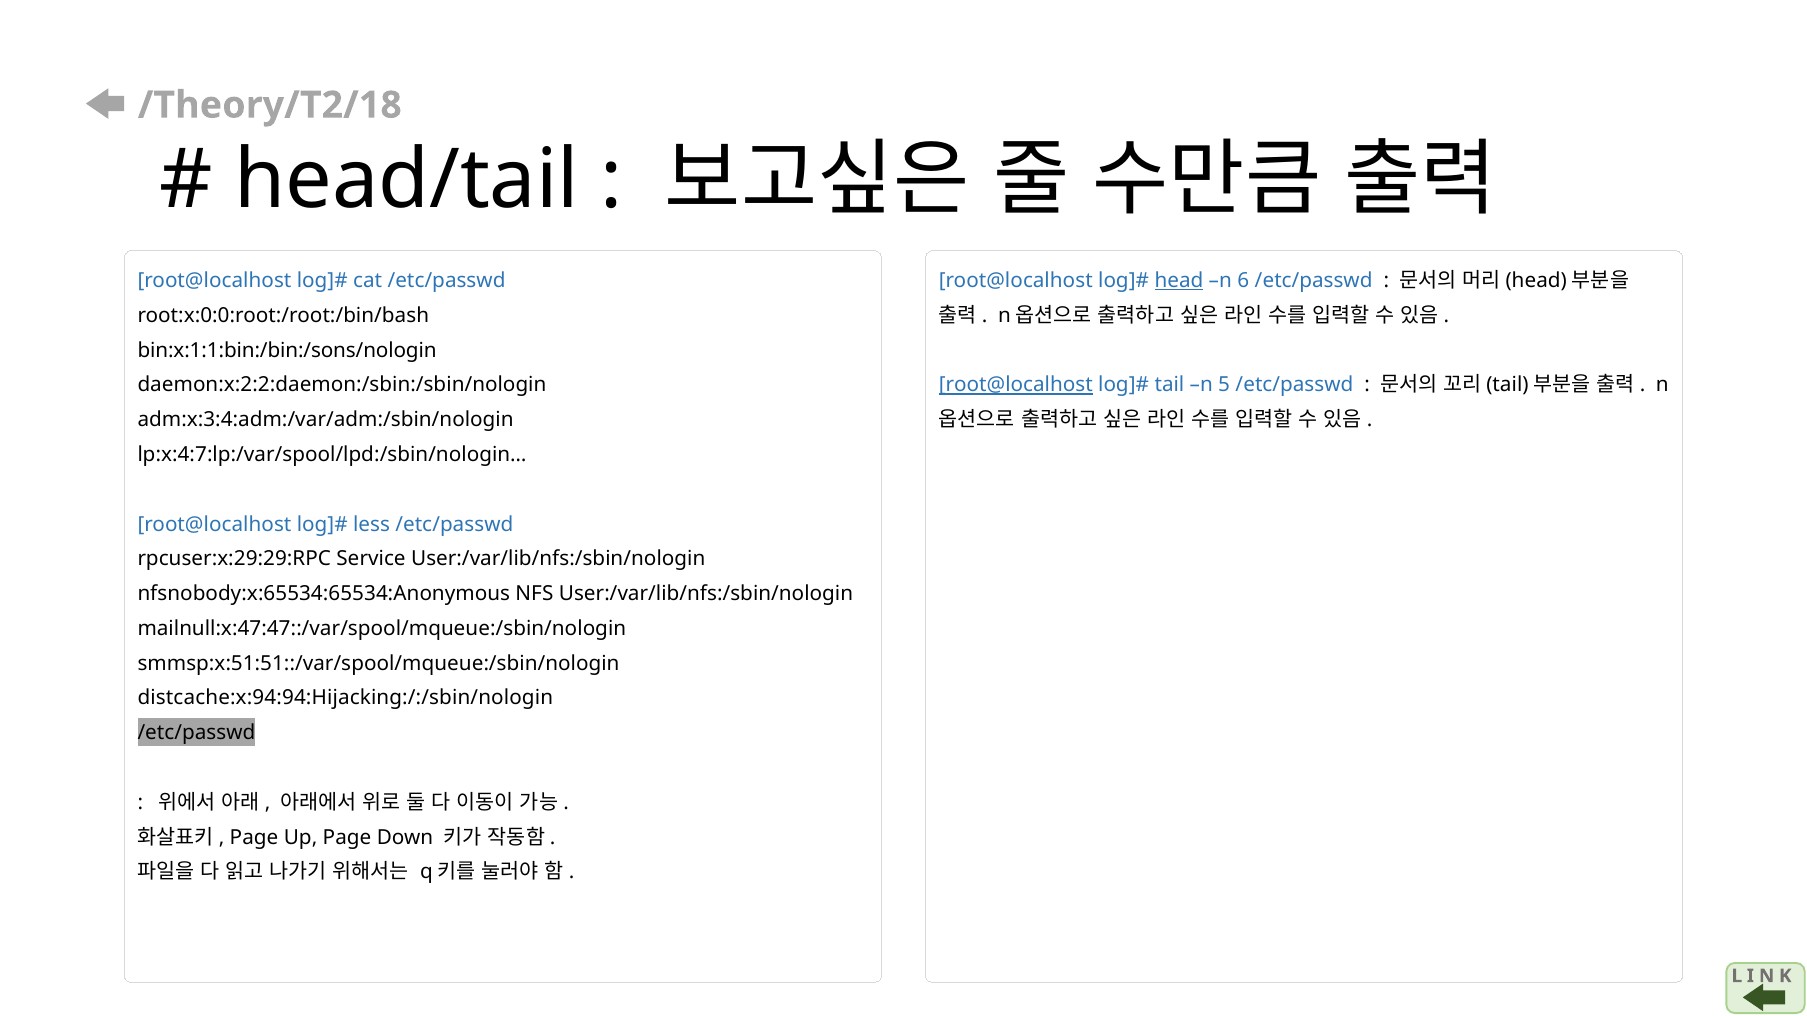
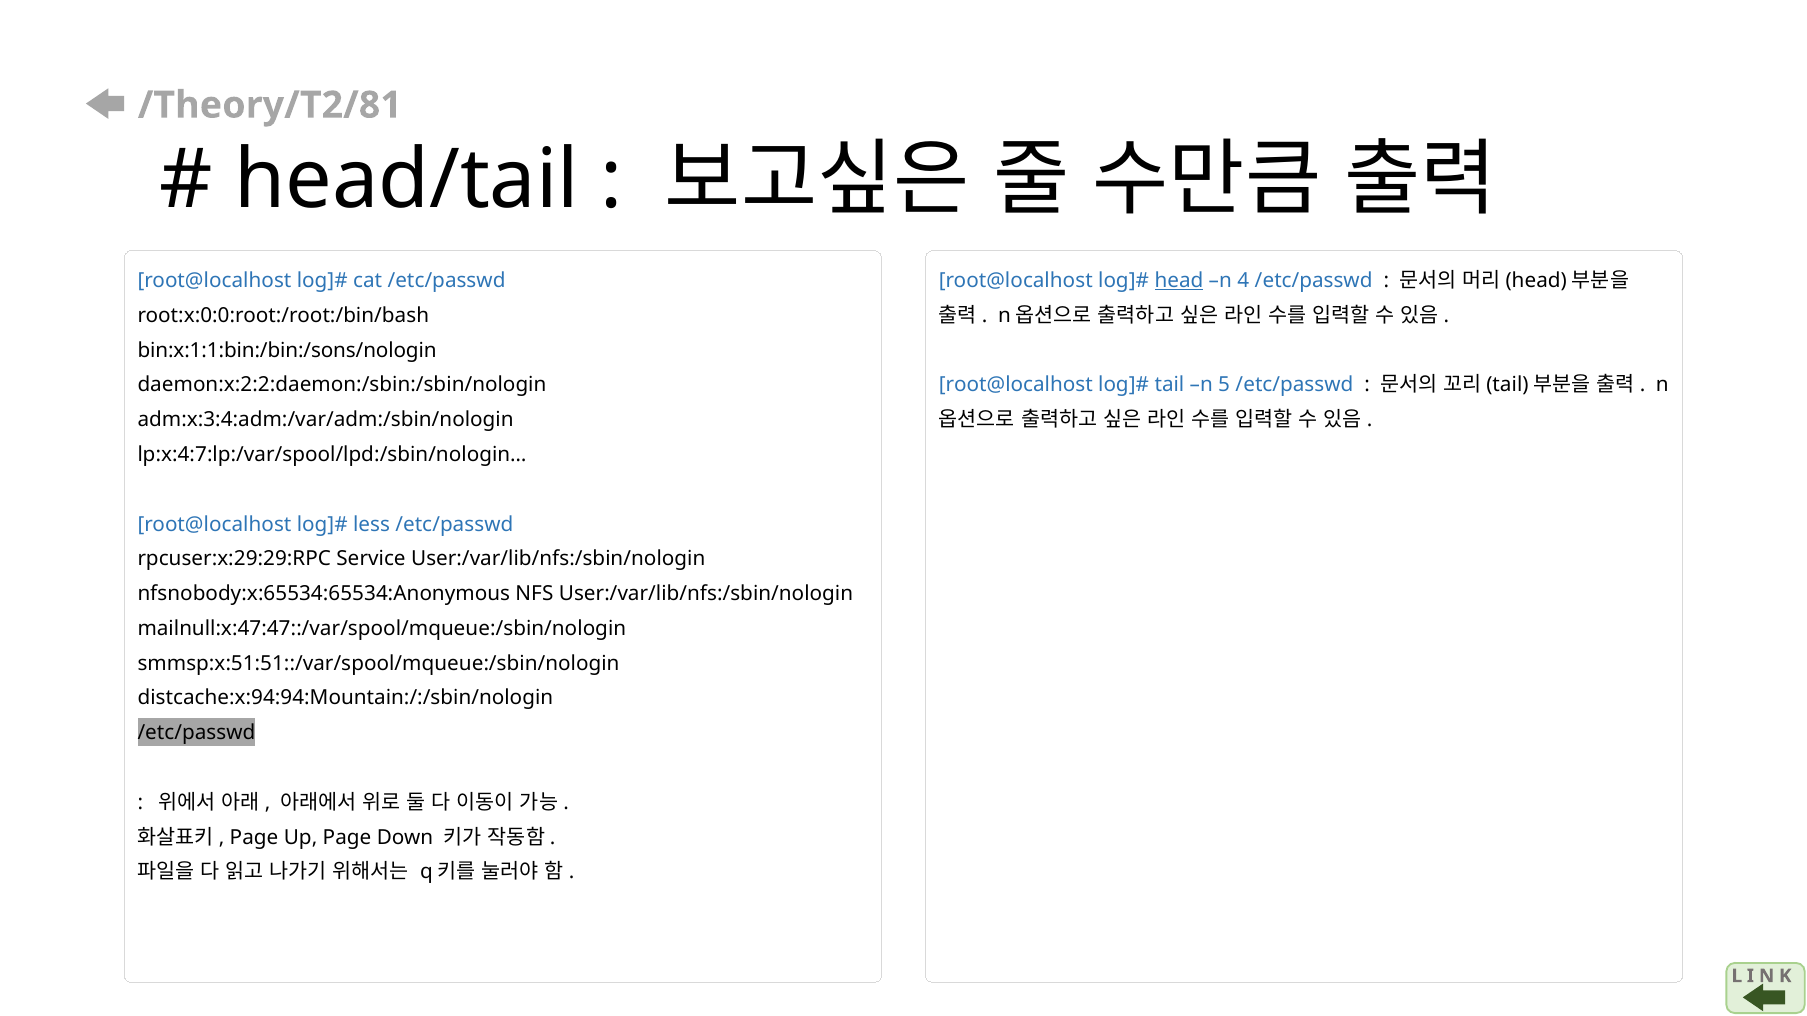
/Theory/T2/18: /Theory/T2/18 -> /Theory/T2/81 (270, 105)
6: 6 -> 4 (1243, 281)
root@localhost underline: present -> none (1016, 385)
distcache:x:94:94:Hijacking:/:/sbin/nologin: distcache:x:94:94:Hijacking:/:/sbin/nologin -> distcache:x:94:94:Mountain:/:/sbin/nologin (345, 698)
